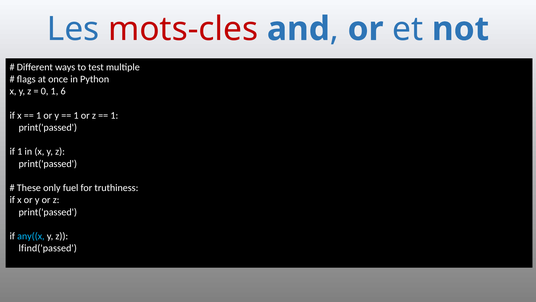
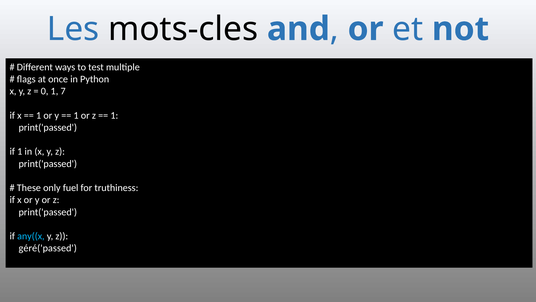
mots-cles colour: red -> black (183, 29)
6: 6 -> 7 (63, 91)
lfind('passed: lfind('passed -> géré('passed (48, 248)
